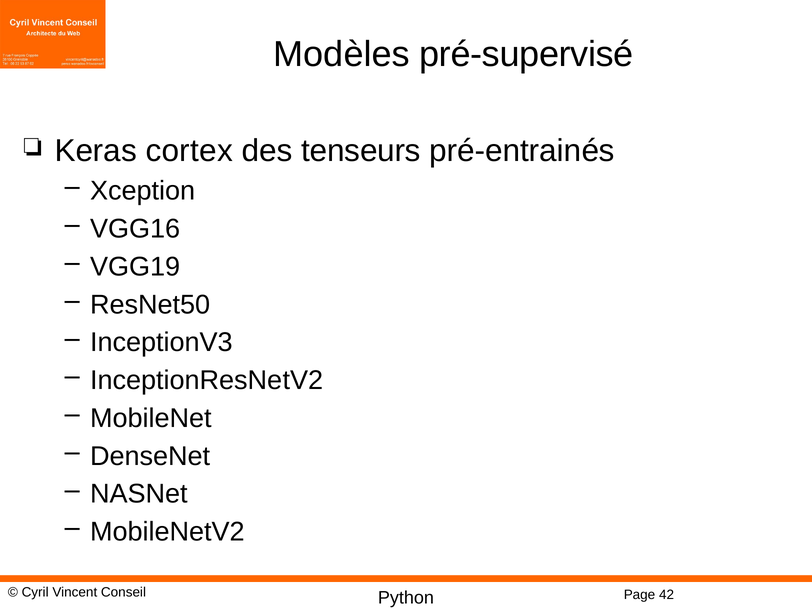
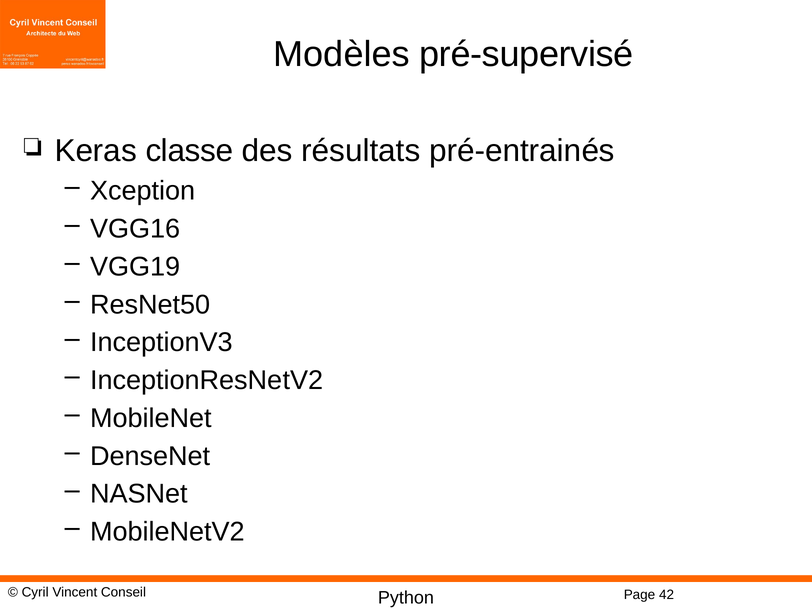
cortex: cortex -> classe (189, 151)
tenseurs: tenseurs -> résultats (361, 151)
